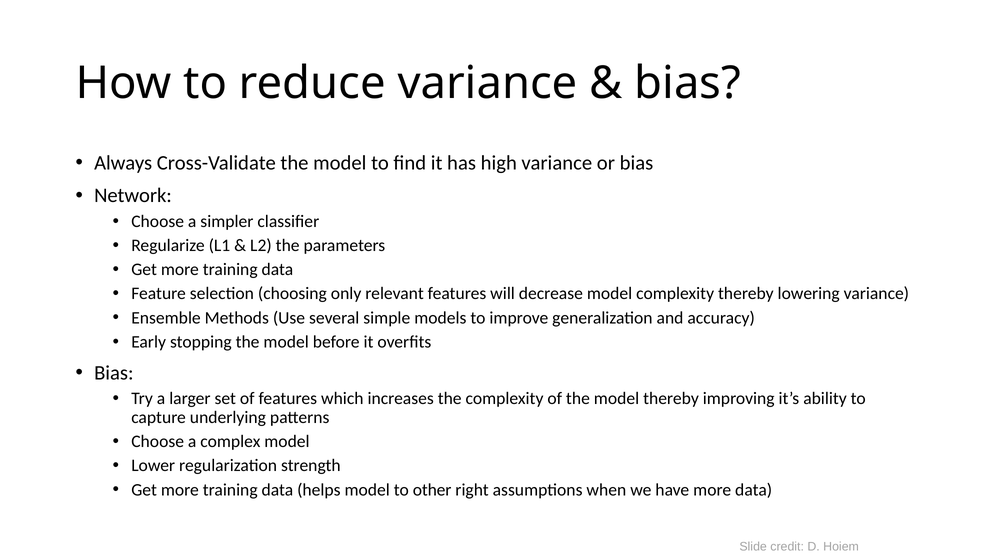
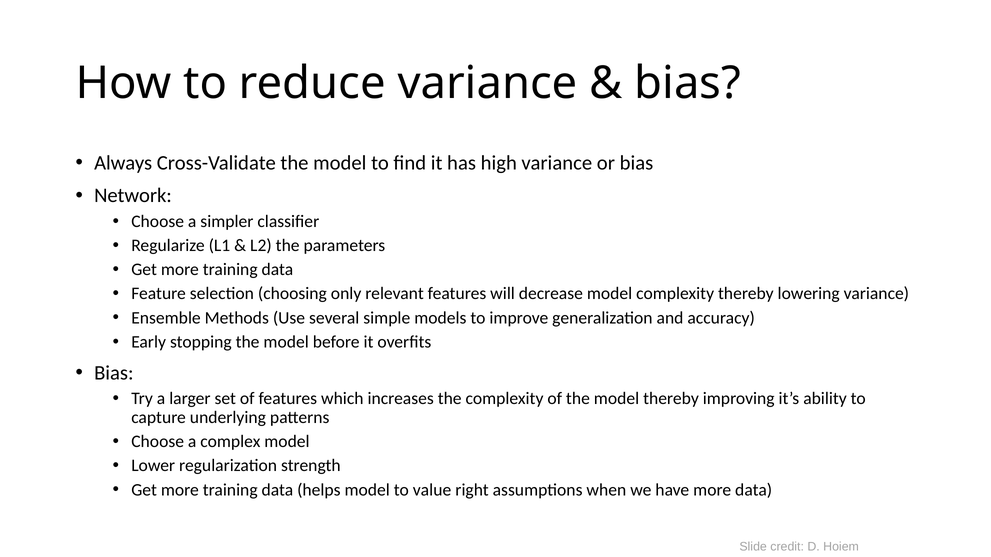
other: other -> value (432, 490)
